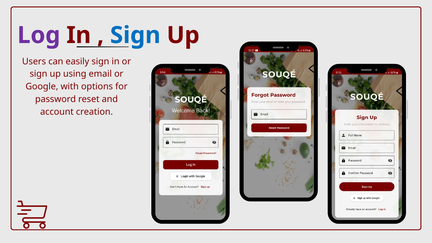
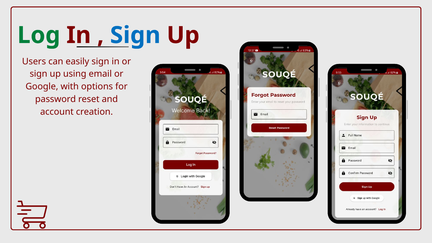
Log colour: purple -> green (39, 35)
